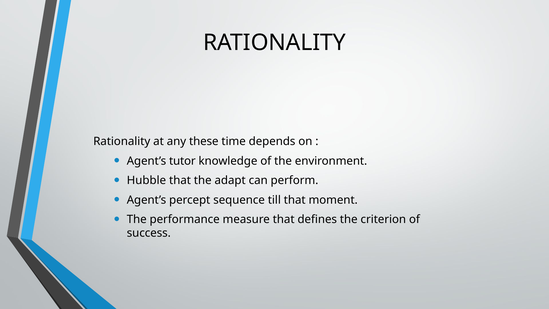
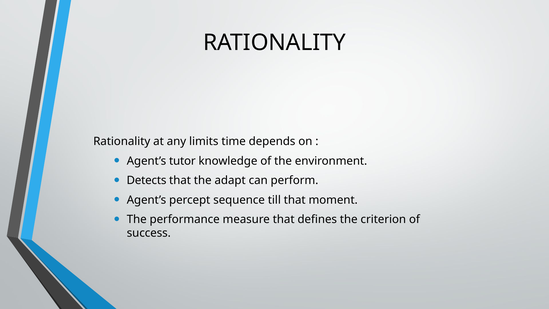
these: these -> limits (204, 141)
Hubble: Hubble -> Detects (147, 180)
